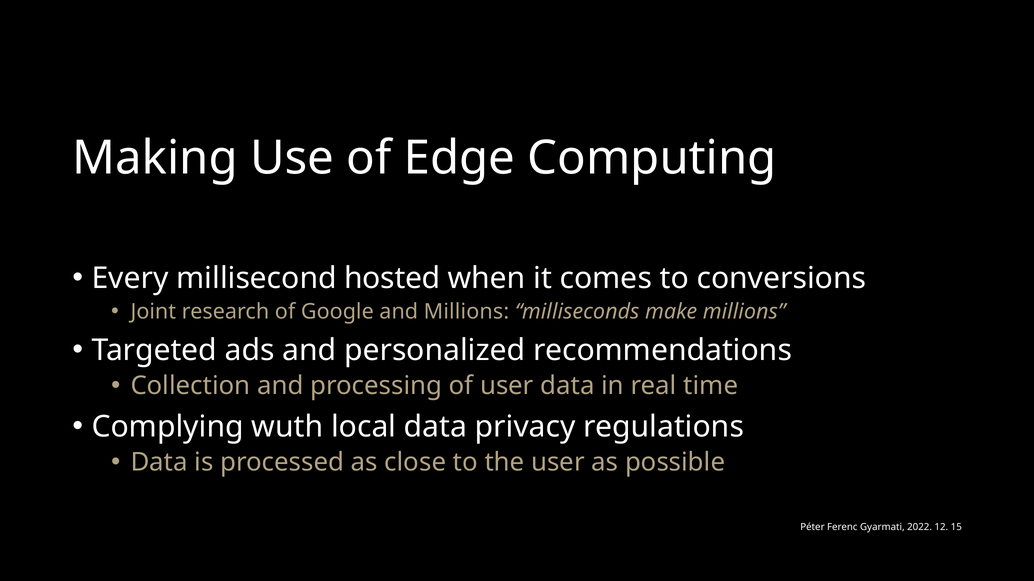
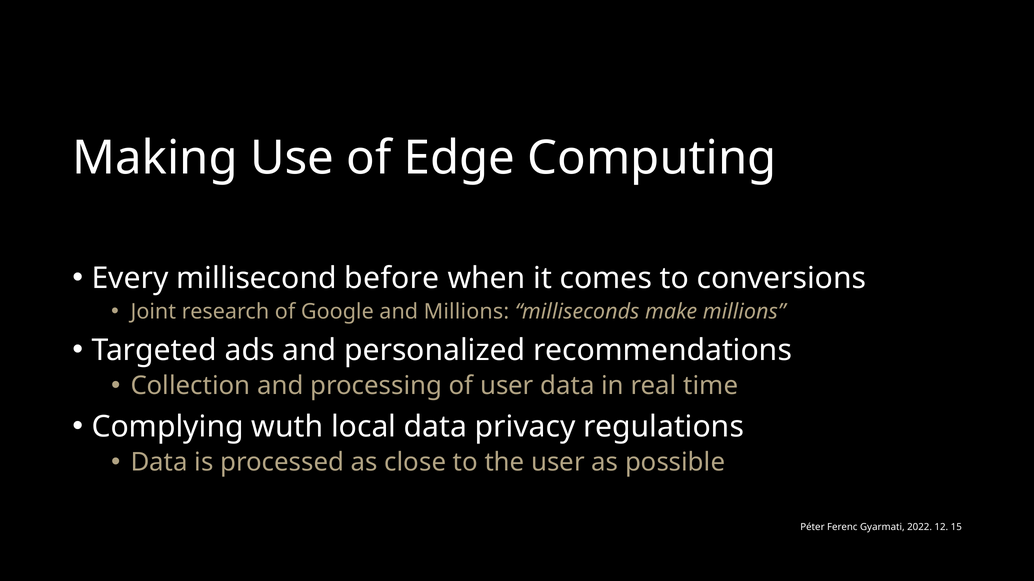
hosted: hosted -> before (392, 279)
